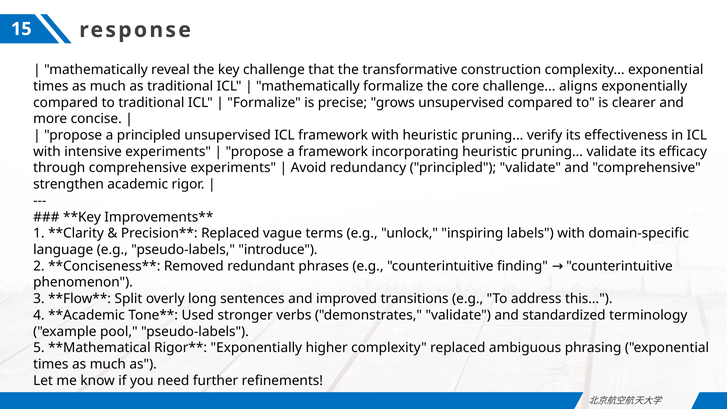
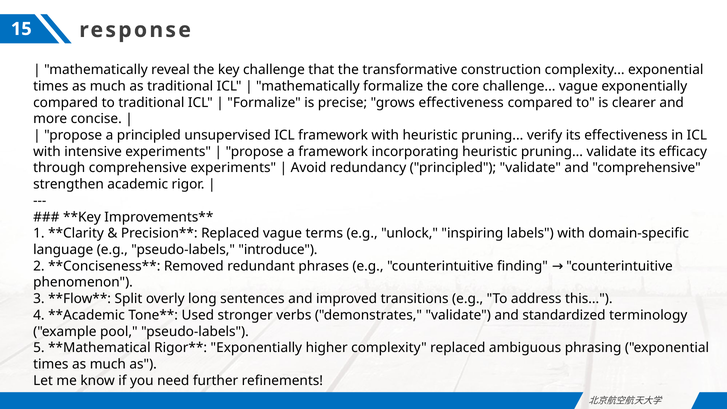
challenge aligns: aligns -> vague (578, 86)
grows unsupervised: unsupervised -> effectiveness (461, 103)
